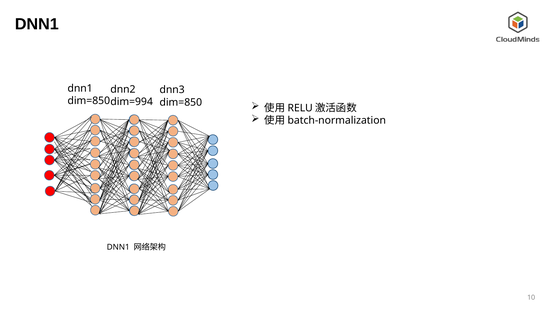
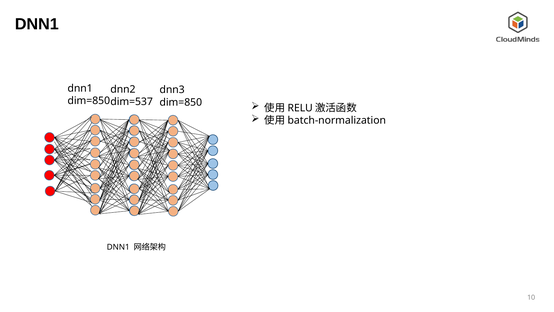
dim=994: dim=994 -> dim=537 (132, 102)
